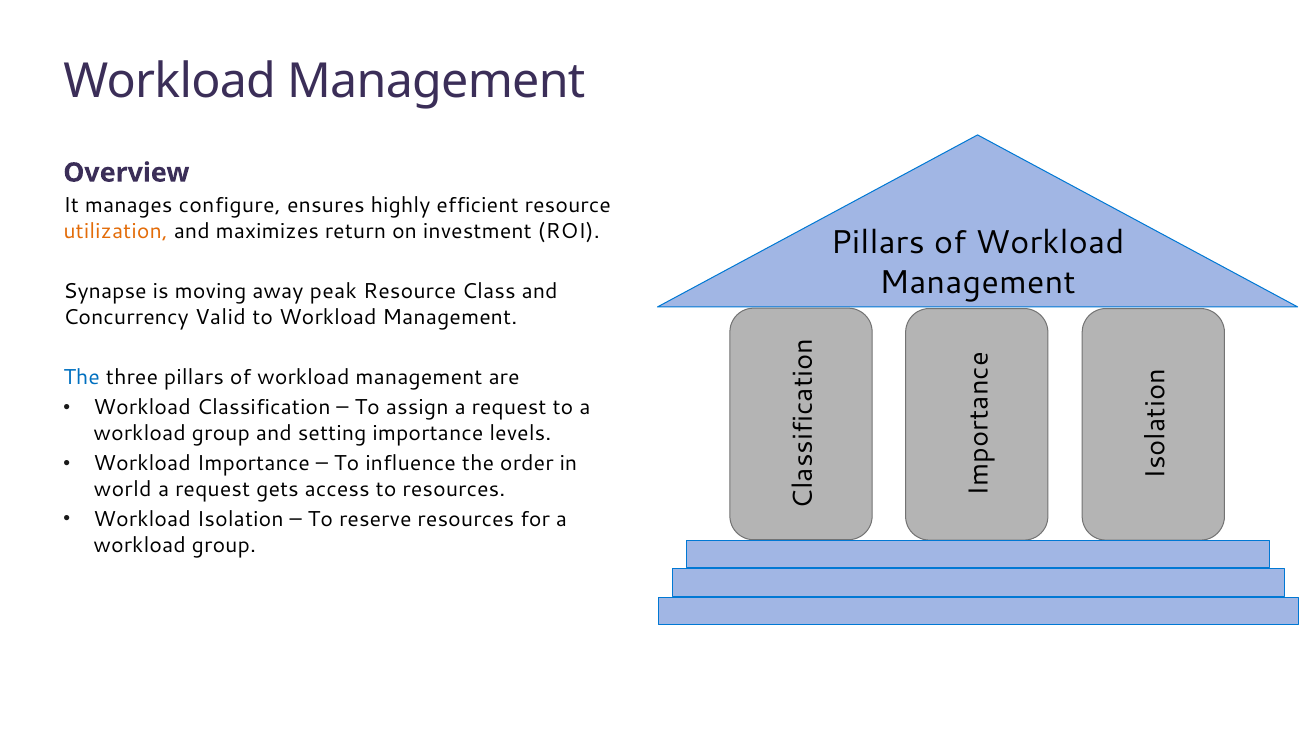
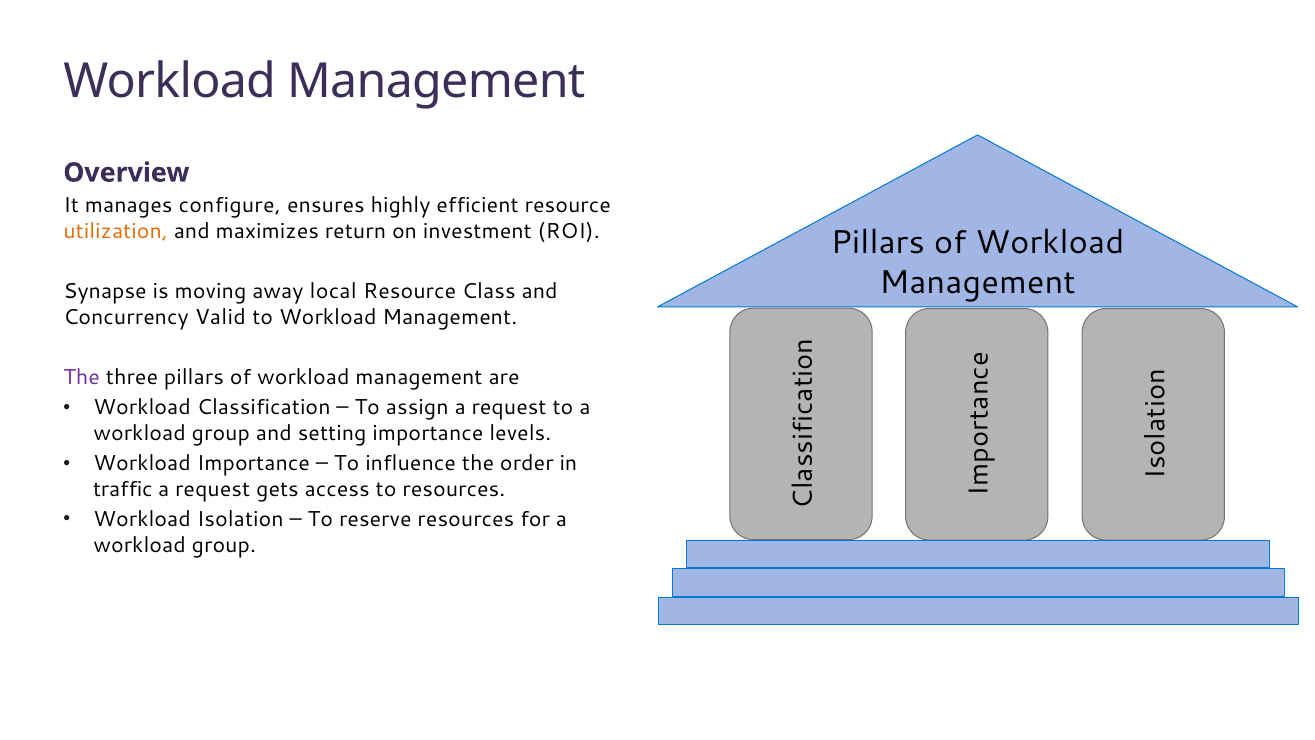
peak: peak -> local (333, 292)
The colour: blue -> purple (82, 378)
world: world -> traffic (123, 489)
